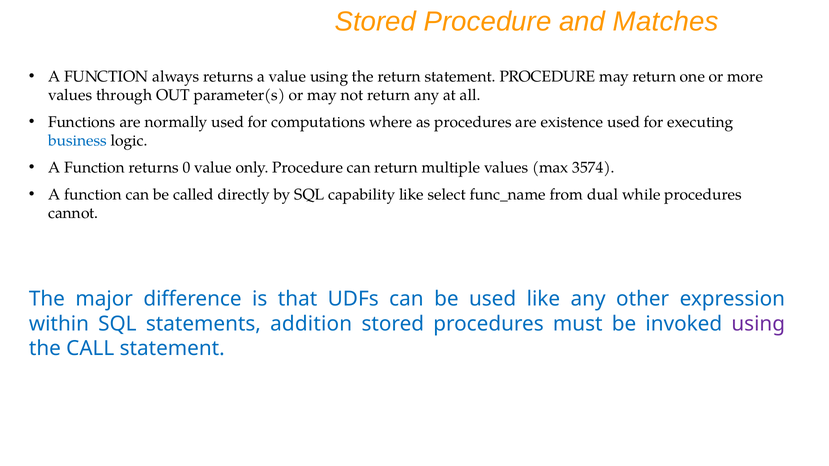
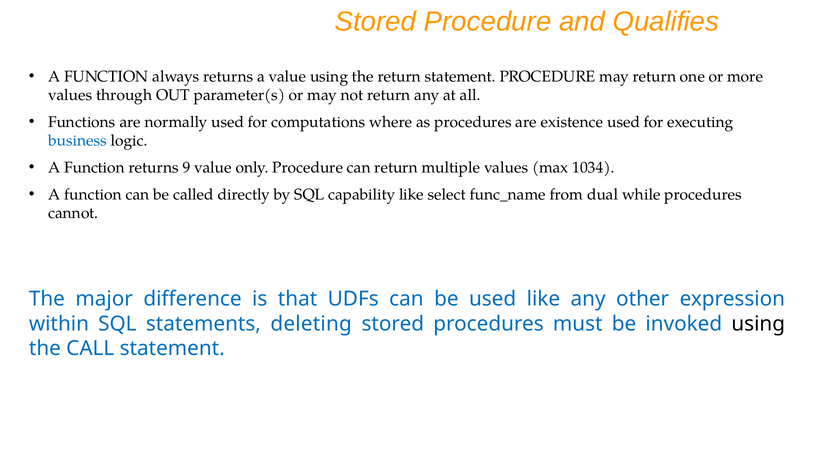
Matches: Matches -> Qualifies (666, 22)
0: 0 -> 9 (187, 168)
3574: 3574 -> 1034 (593, 168)
addition: addition -> deleting (311, 324)
using colour: purple -> black (758, 324)
